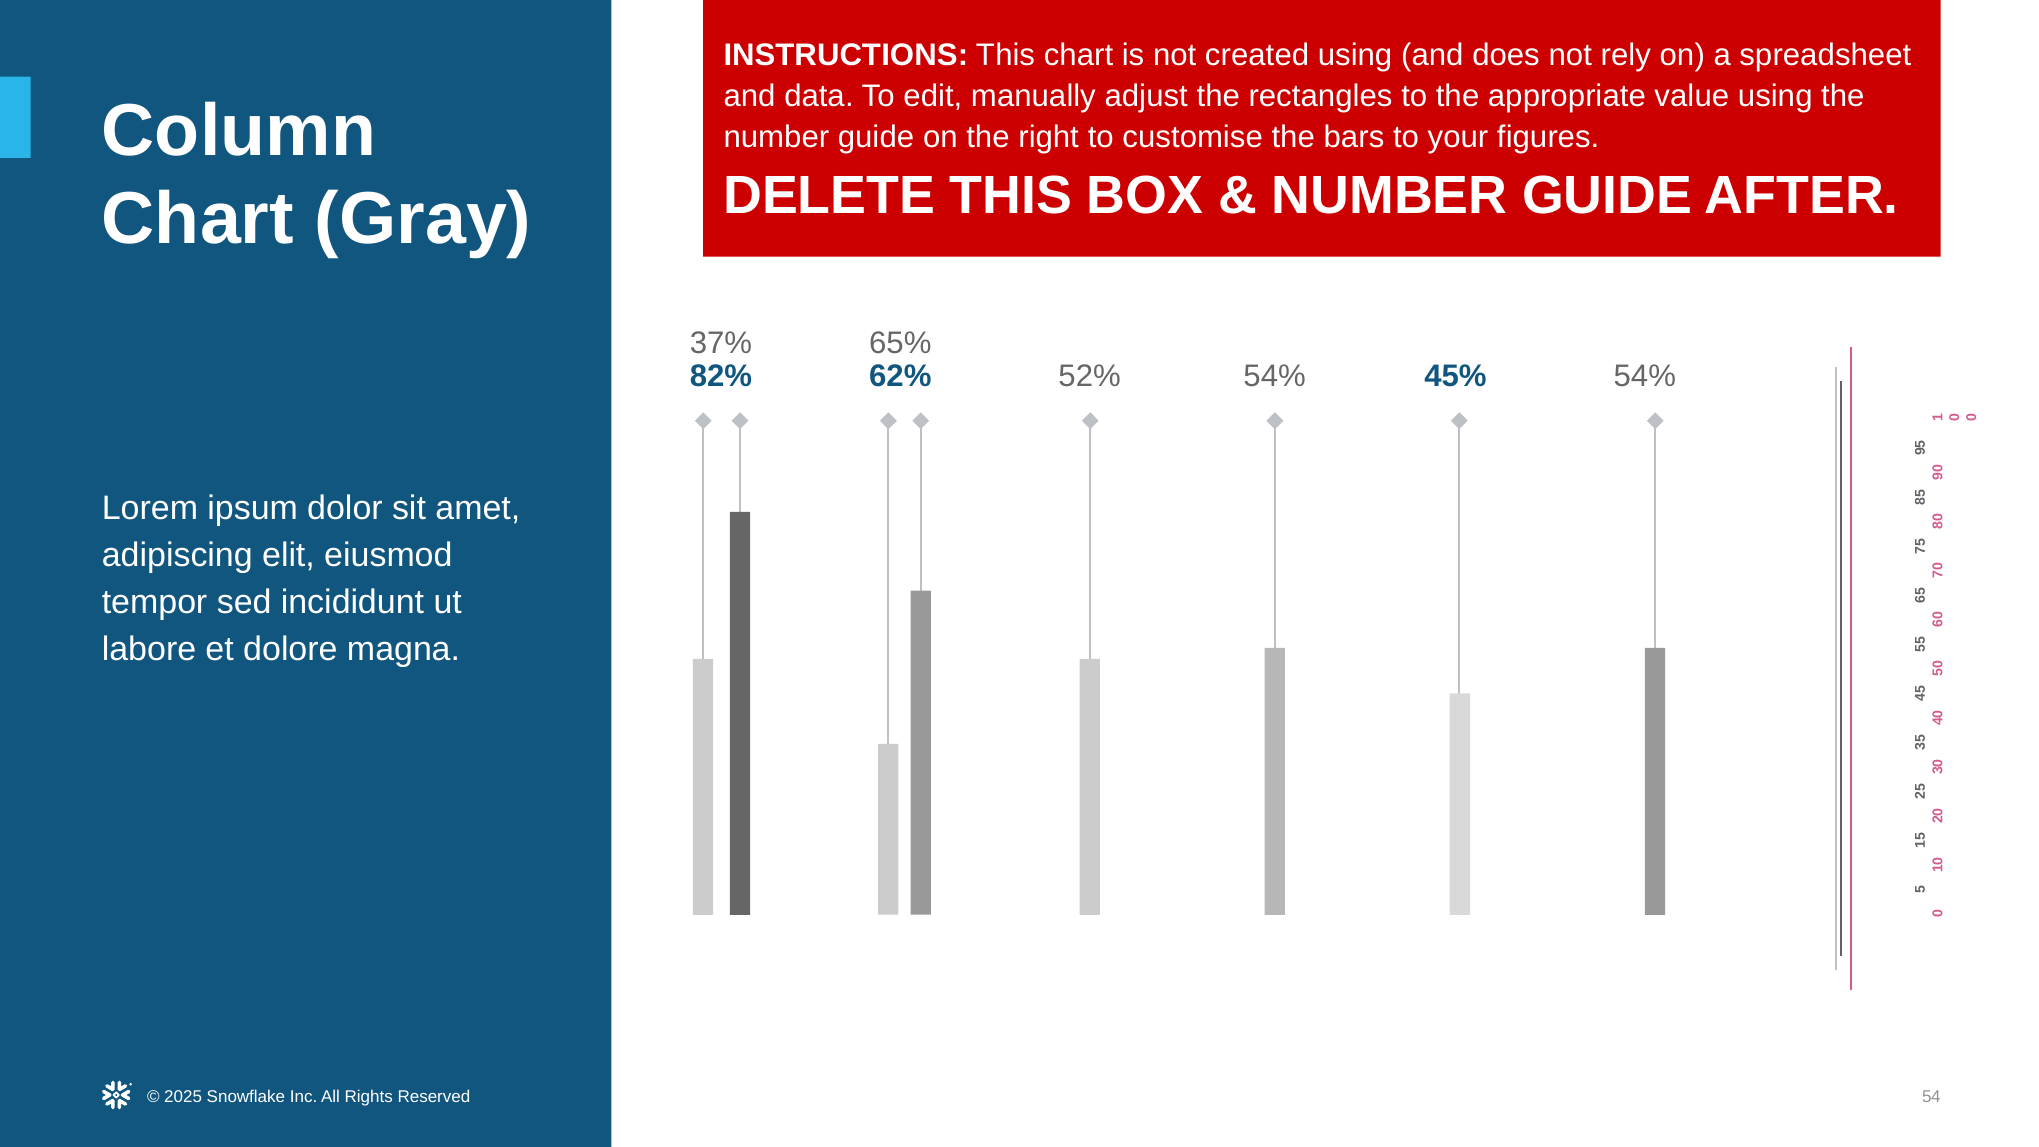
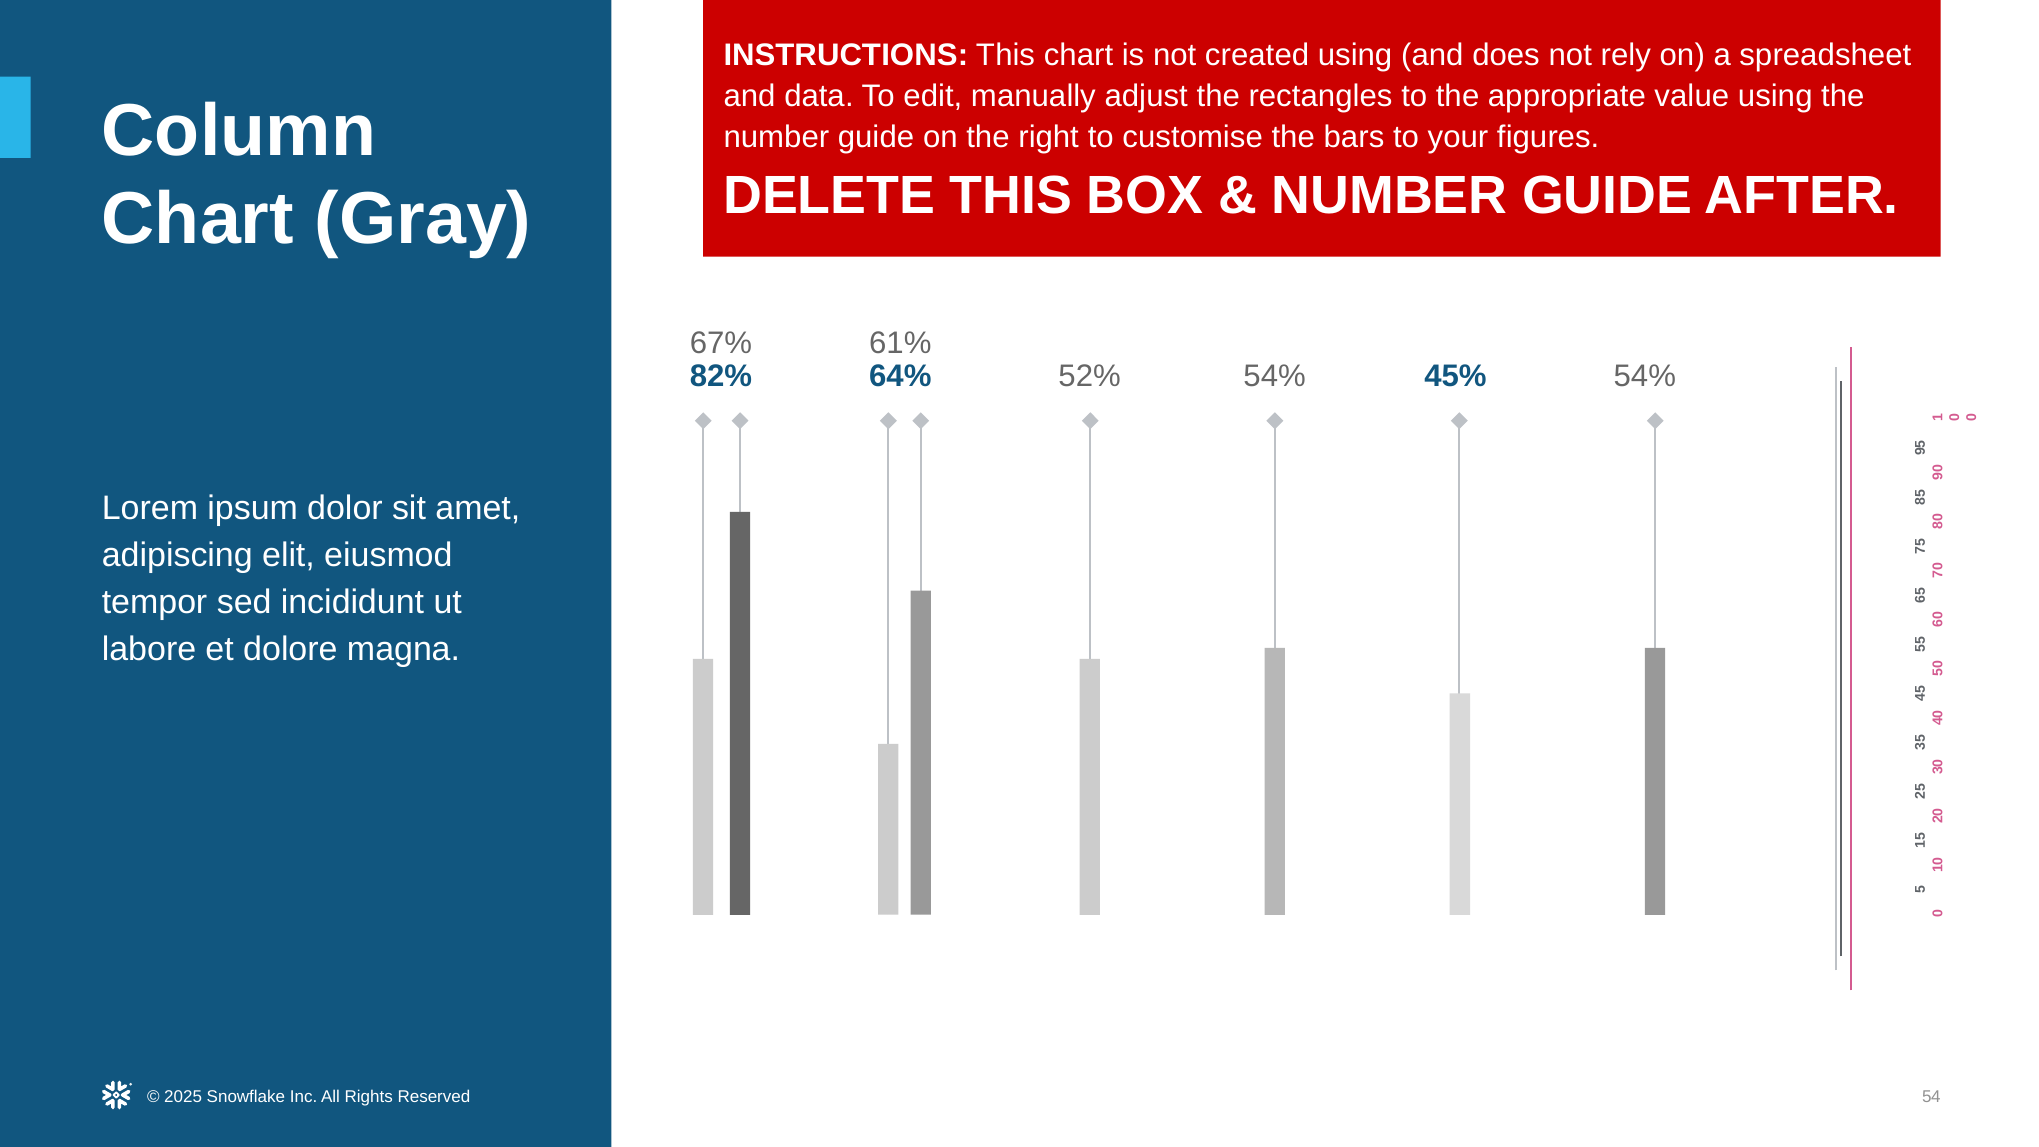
37%: 37% -> 67% (721, 343)
65%: 65% -> 61% (900, 343)
62%: 62% -> 64% (900, 376)
